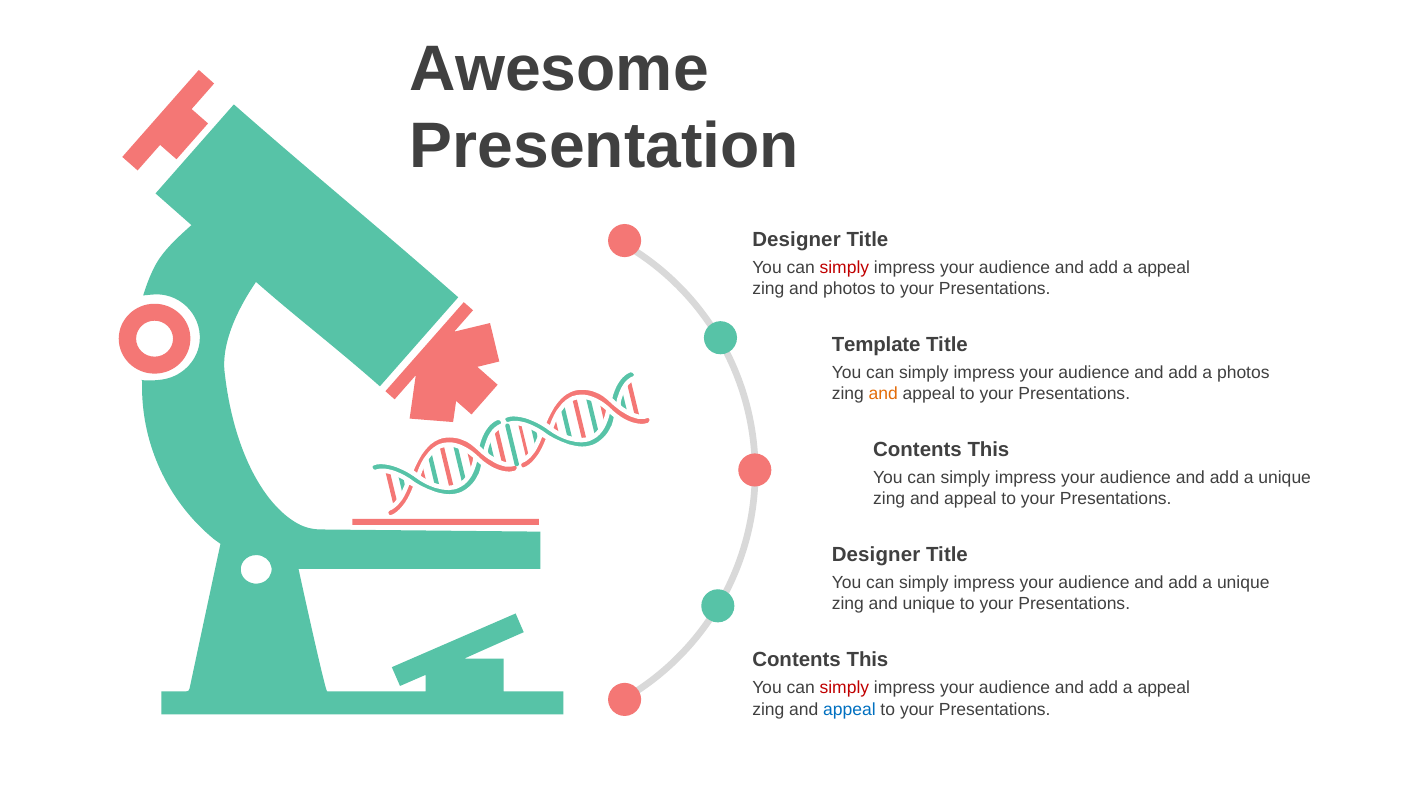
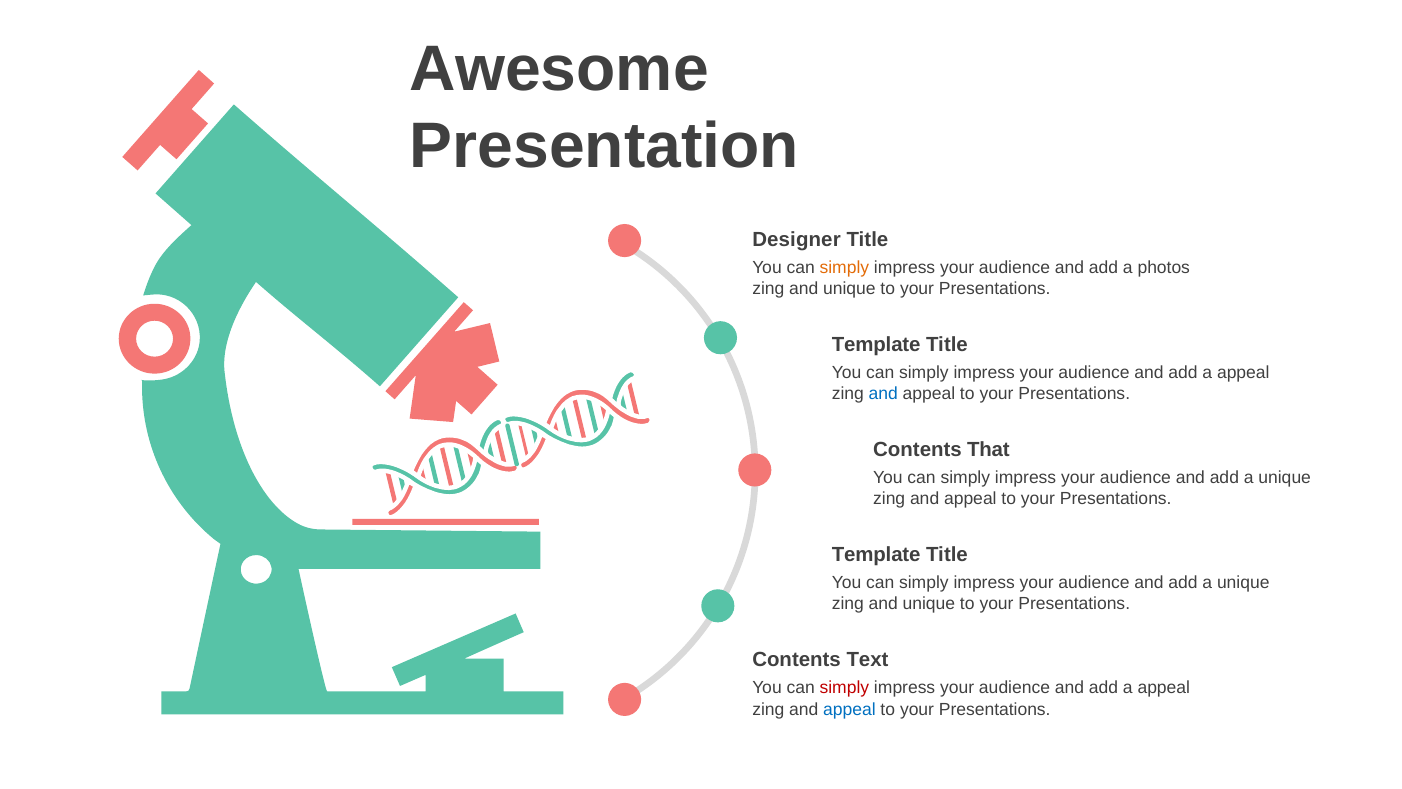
simply colour: red -> orange (844, 268)
appeal: appeal -> photos (1164, 268)
photos: photos -> unique (849, 289)
photos: photos -> appeal (1243, 373)
and colour: orange -> blue (883, 394)
This: This -> That (988, 449)
Designer: Designer -> Template (876, 554)
This: This -> Text (867, 659)
